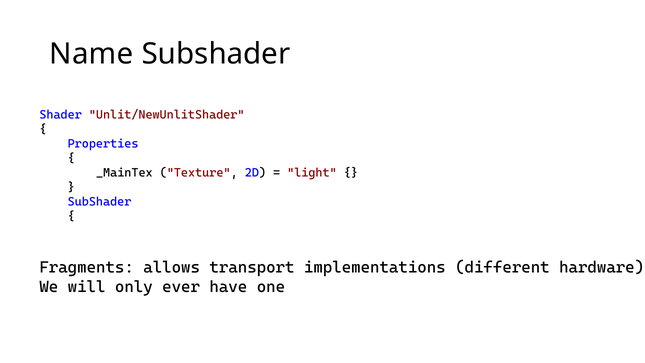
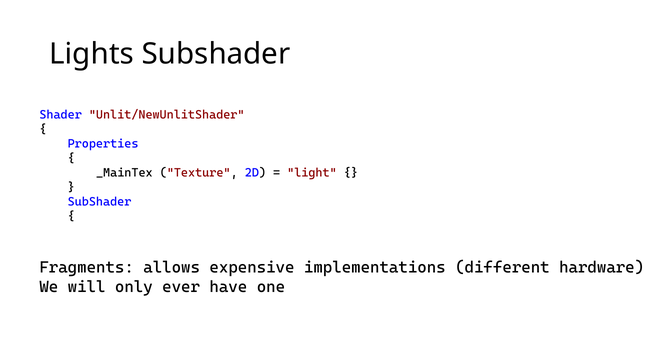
Name: Name -> Lights (92, 54)
transport: transport -> expensive (252, 267)
